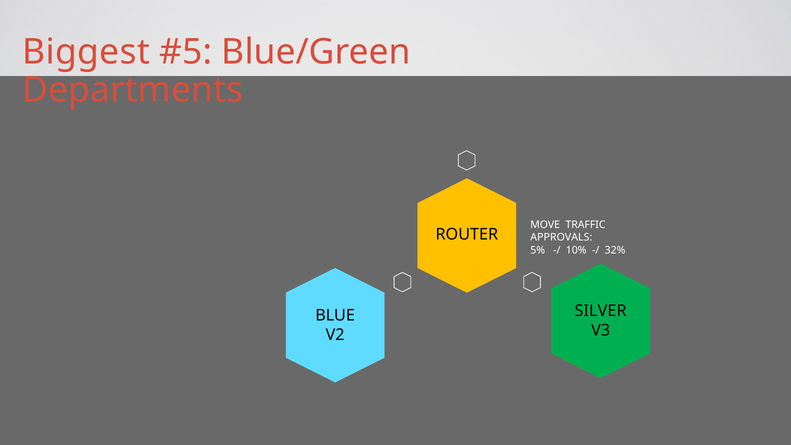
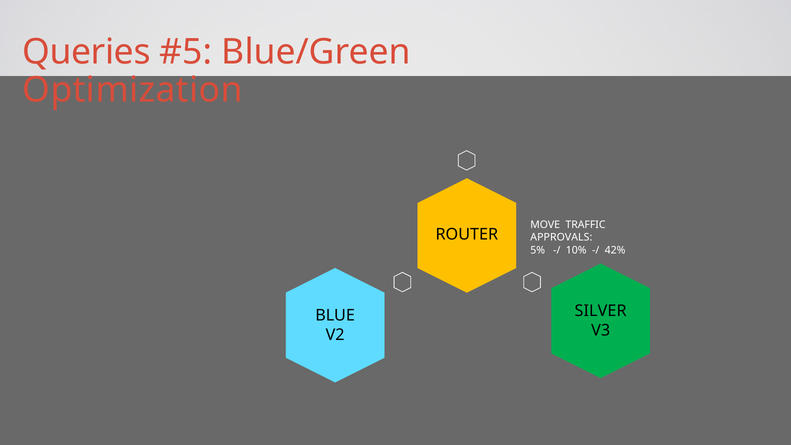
Biggest: Biggest -> Queries (86, 52)
Departments: Departments -> Optimization (132, 90)
32%: 32% -> 42% (615, 250)
